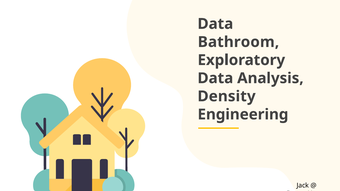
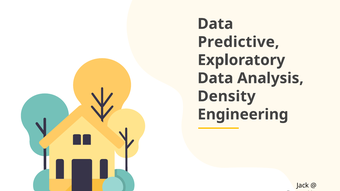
Bathroom: Bathroom -> Predictive (238, 42)
